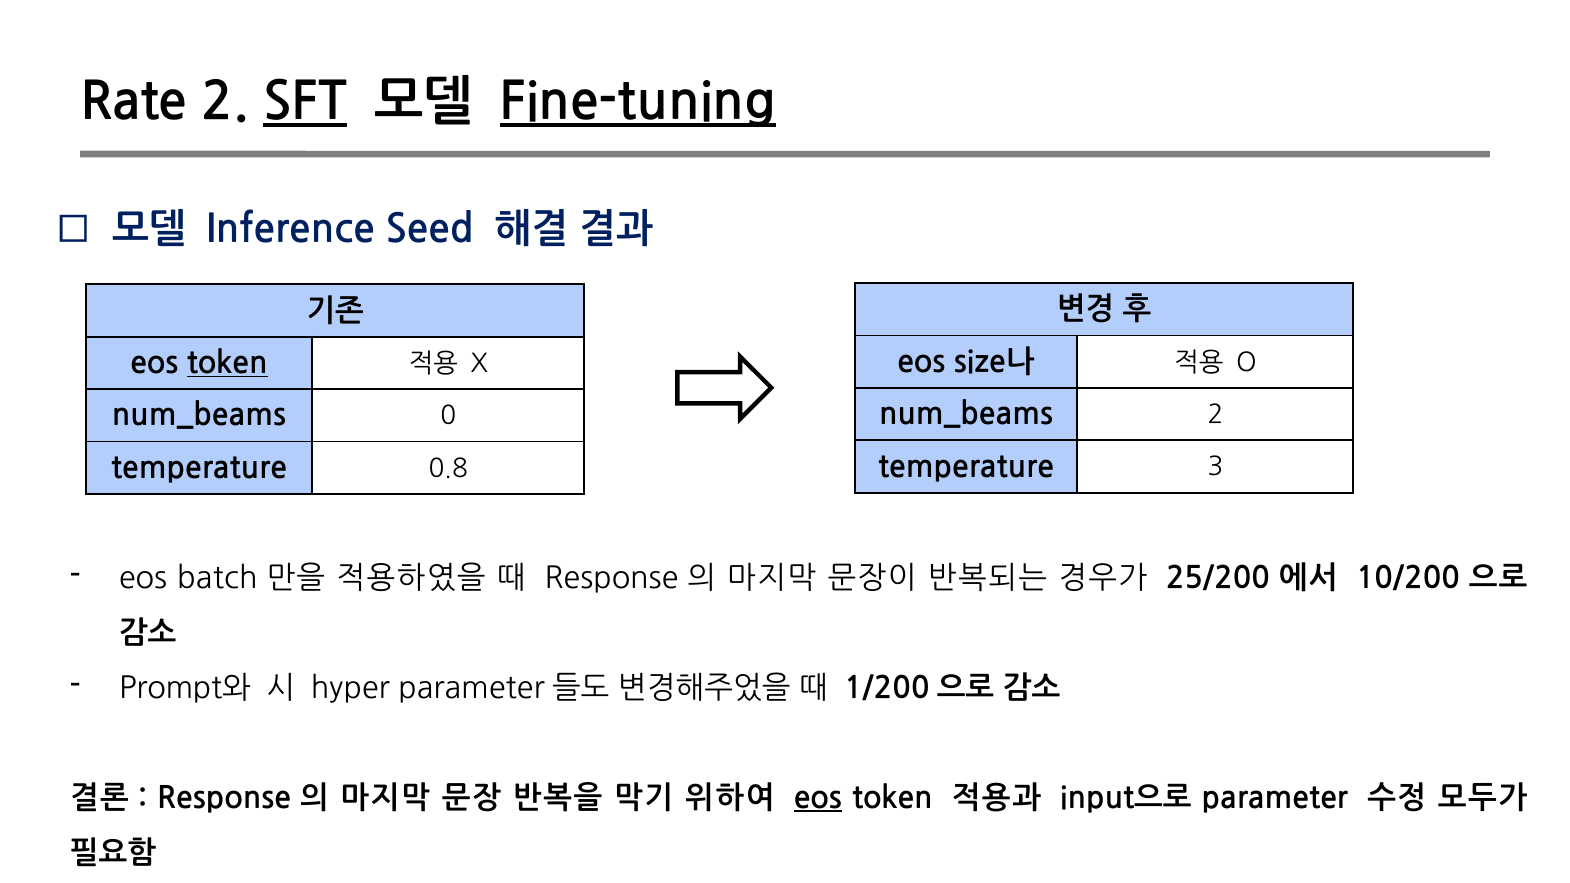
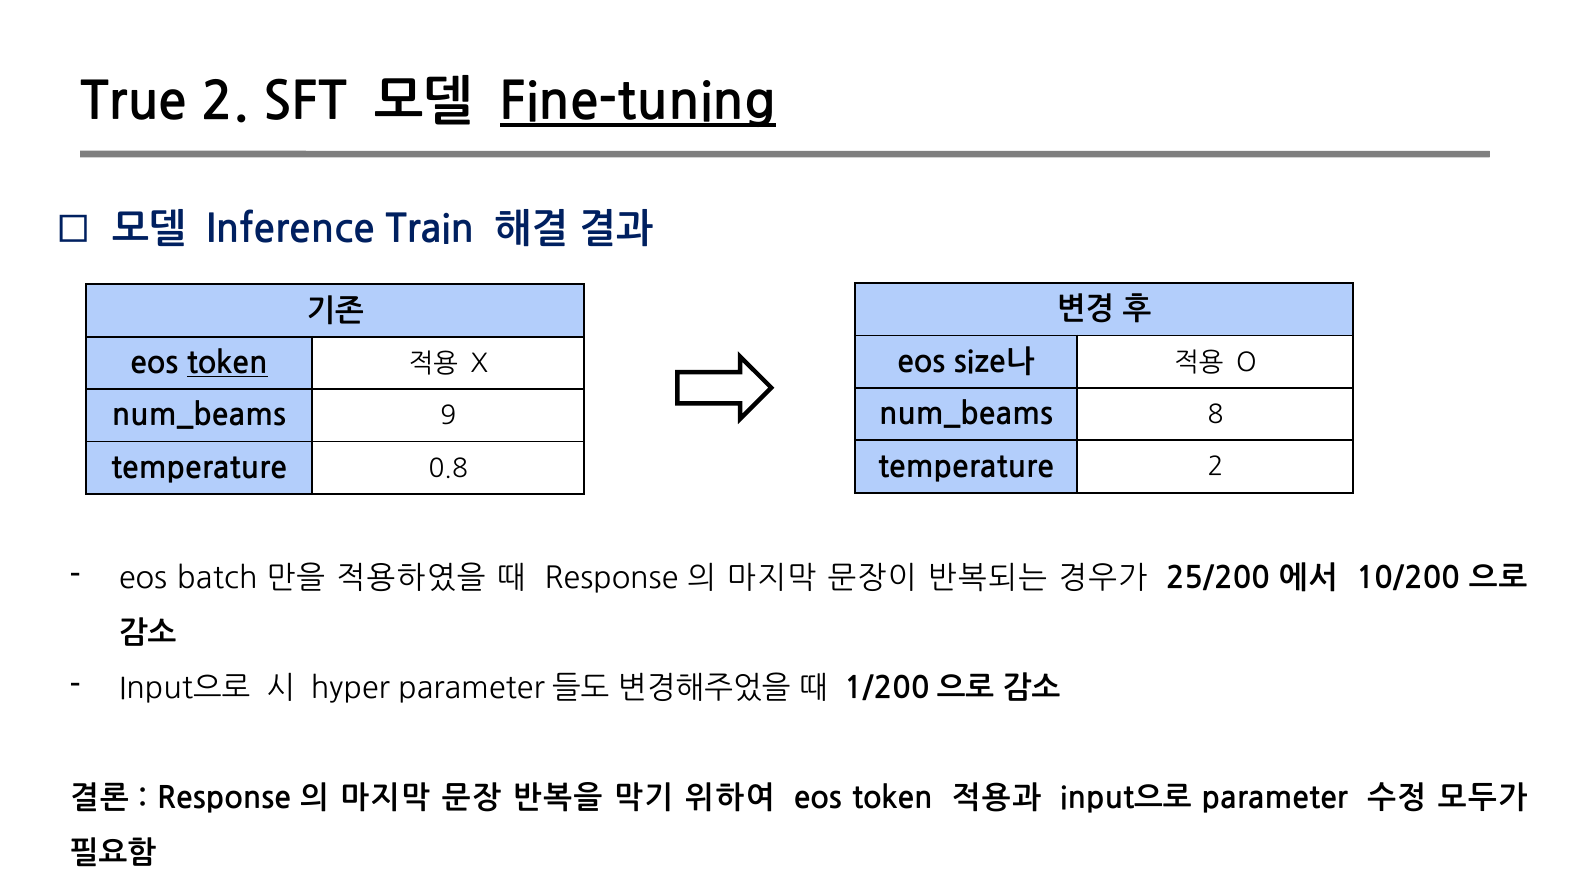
Rate: Rate -> True (134, 103)
SFT underline: present -> none (305, 103)
Seed: Seed -> Train (430, 229)
2: 2 -> 8 (1215, 415)
0: 0 -> 9 (448, 416)
temperature 3: 3 -> 2 (1215, 467)
Prompt와: Prompt와 -> Input으로 (185, 688)
eos underline: present -> none (818, 798)
